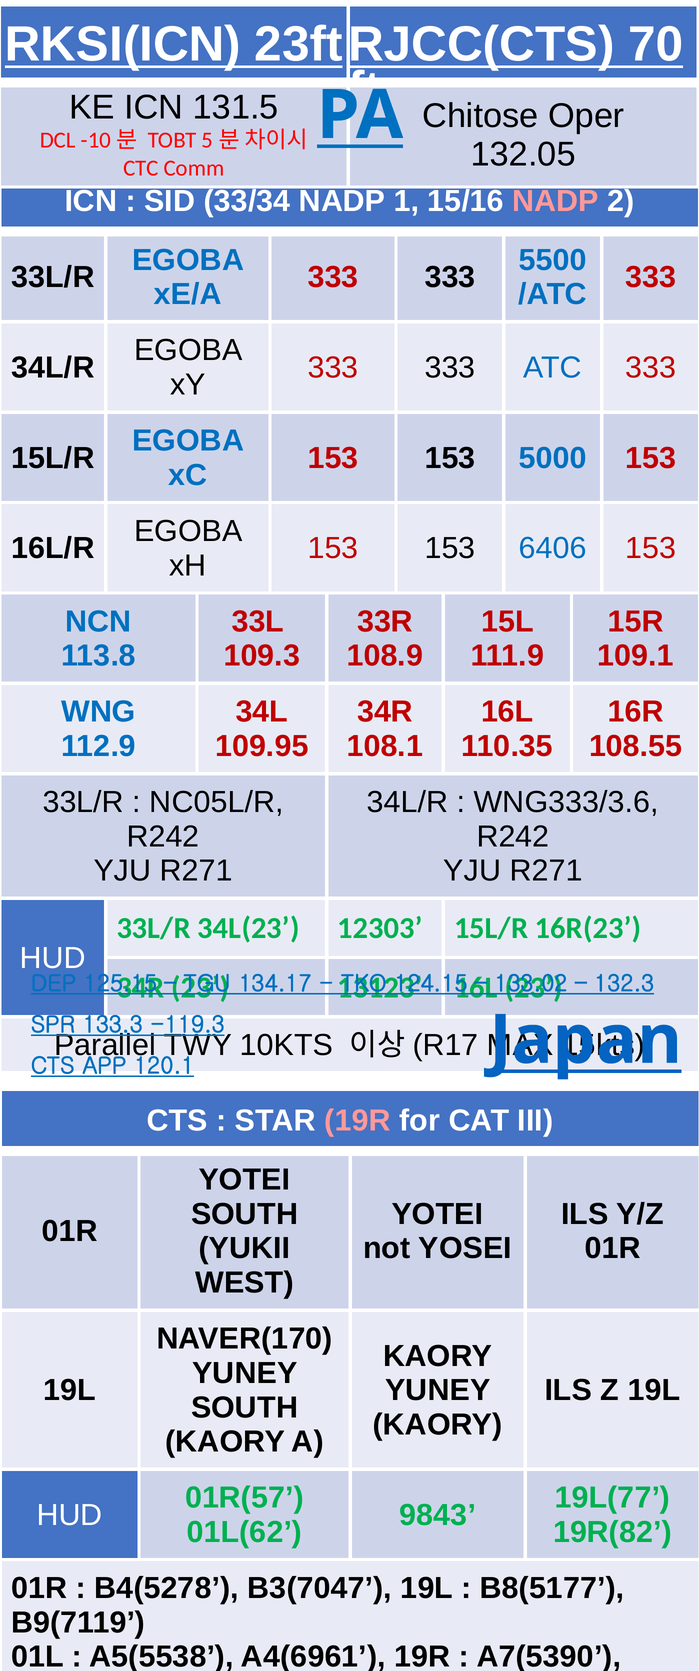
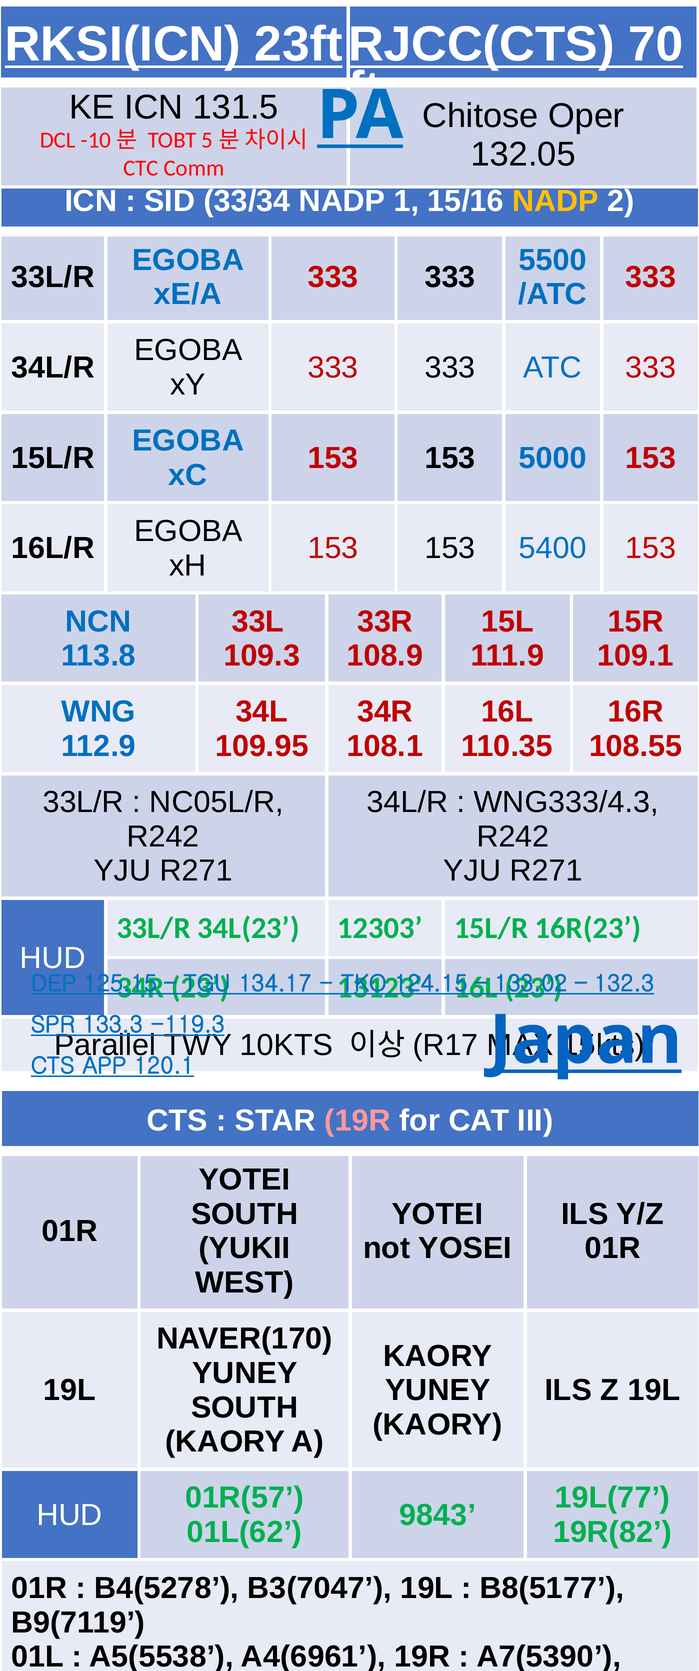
NADP colour: pink -> yellow (556, 201)
6406: 6406 -> 5400 (553, 549)
WNG333/3.6: WNG333/3.6 -> WNG333/4.3 (566, 803)
